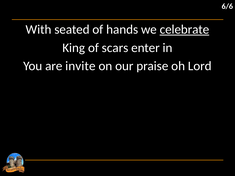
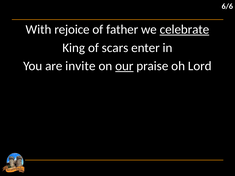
seated: seated -> rejoice (72, 30)
hands: hands -> father (122, 30)
our underline: none -> present (124, 66)
